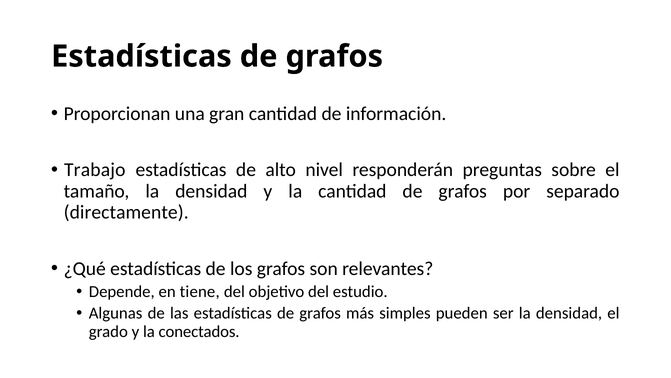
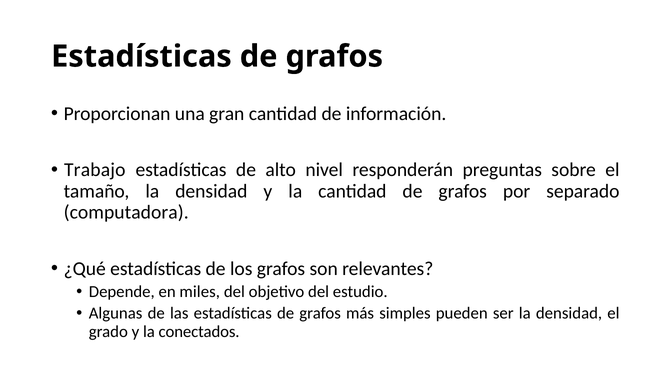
directamente: directamente -> computadora (126, 212)
tiene: tiene -> miles (200, 291)
